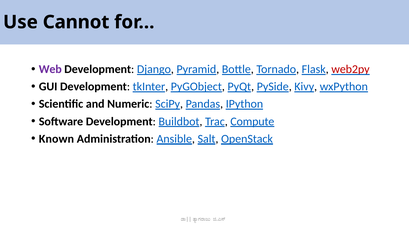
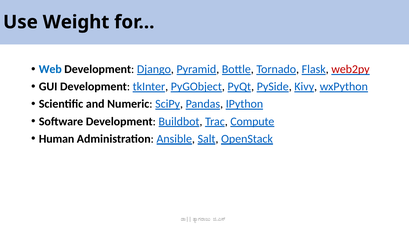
Cannot: Cannot -> Weight (76, 22)
Web colour: purple -> blue (50, 69)
Known: Known -> Human (57, 139)
